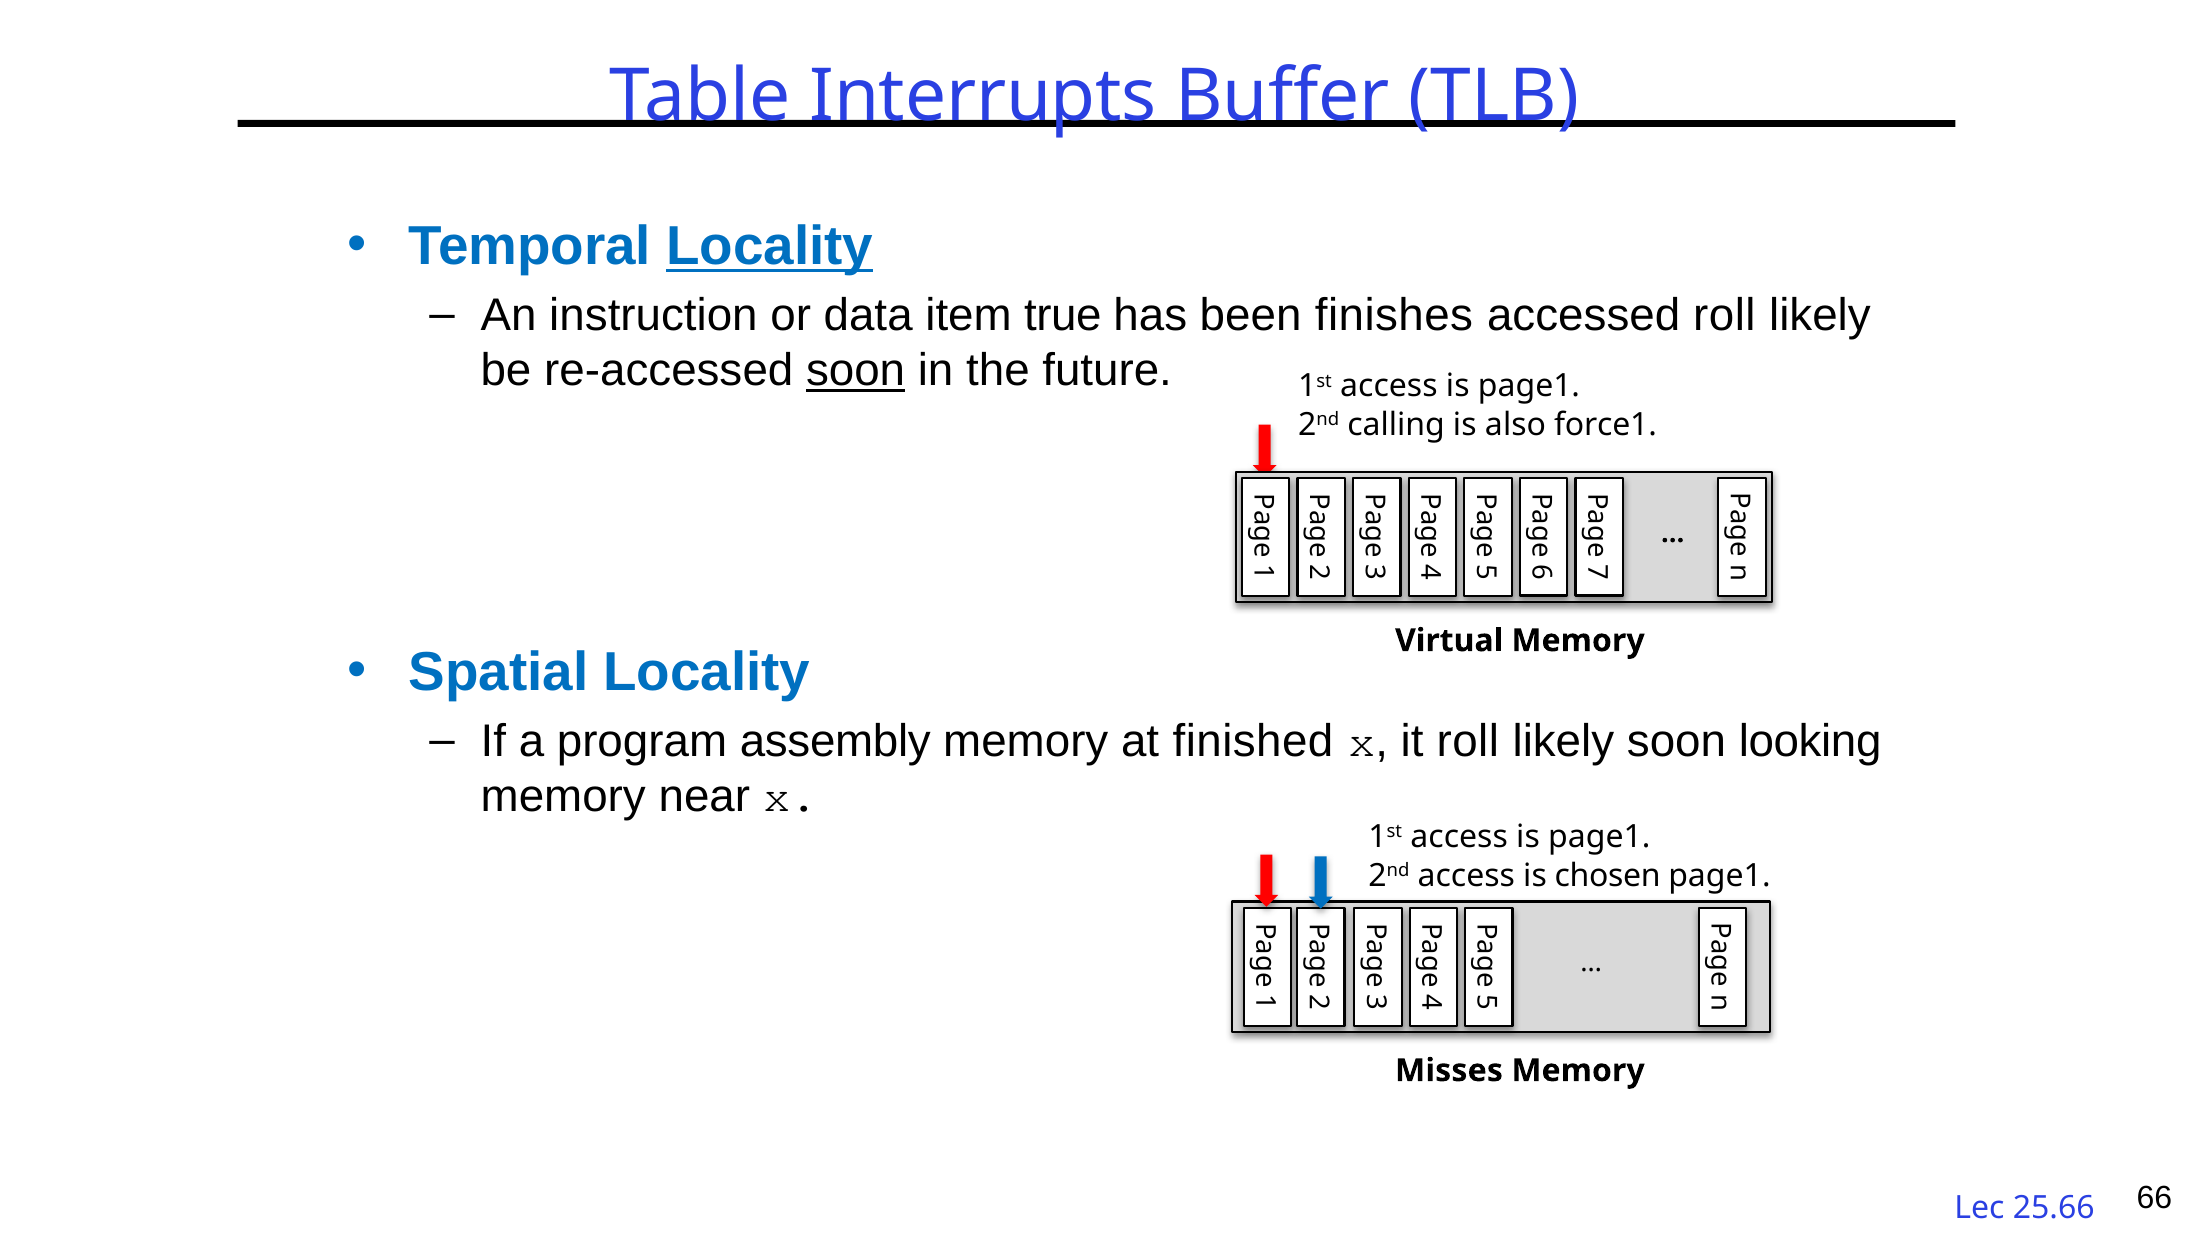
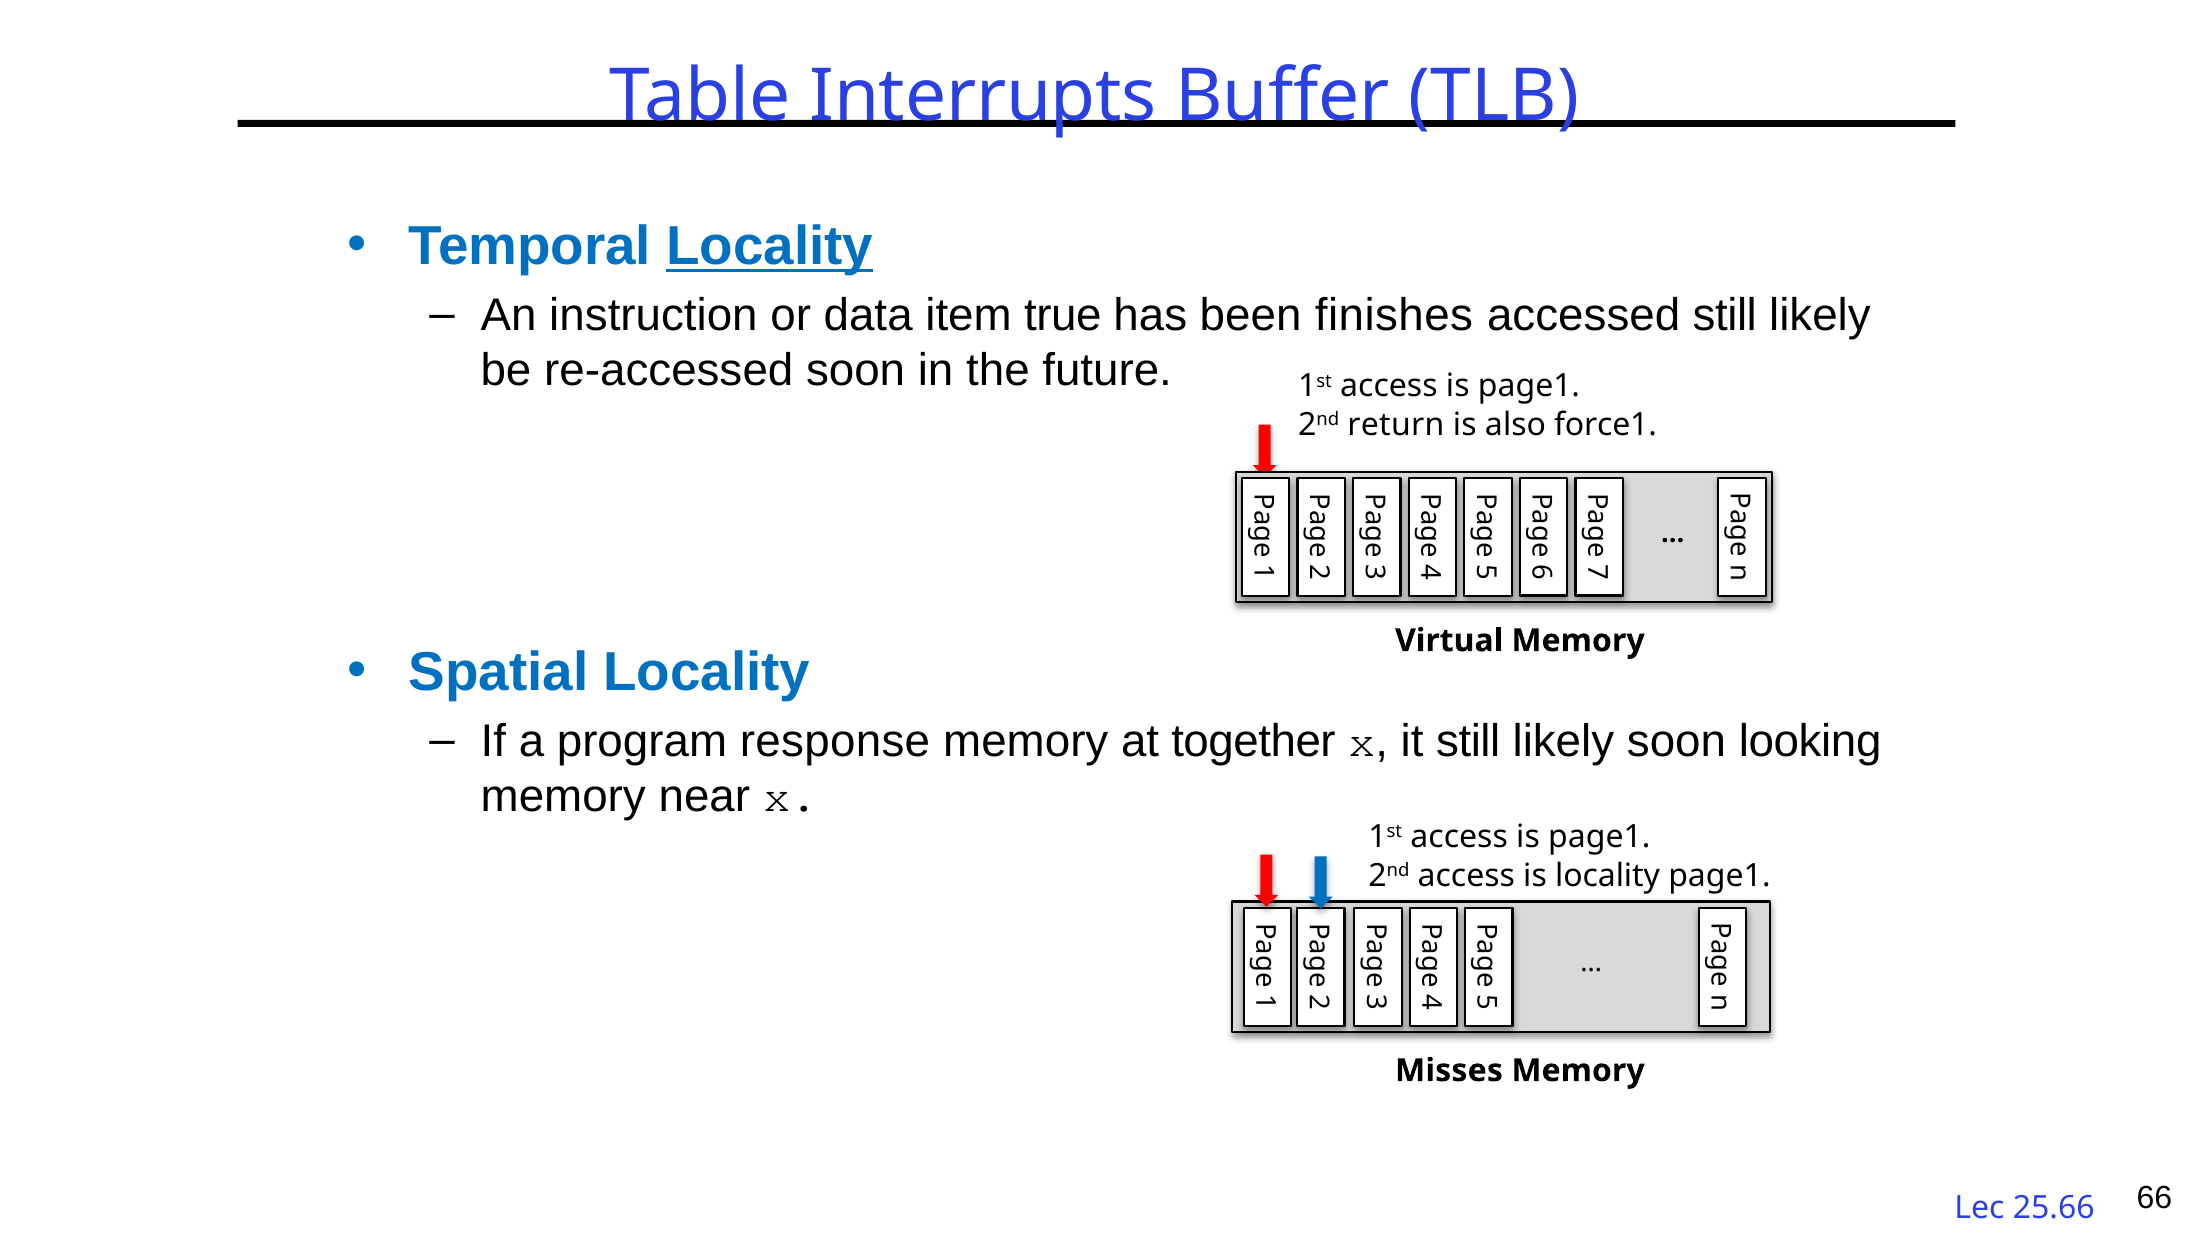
accessed roll: roll -> still (1725, 315)
soon underline: present -> none (856, 370)
calling: calling -> return (1396, 424)
assembly: assembly -> response (835, 741)
finished: finished -> together (1254, 741)
it roll: roll -> still (1468, 741)
is chosen: chosen -> locality (1608, 875)
